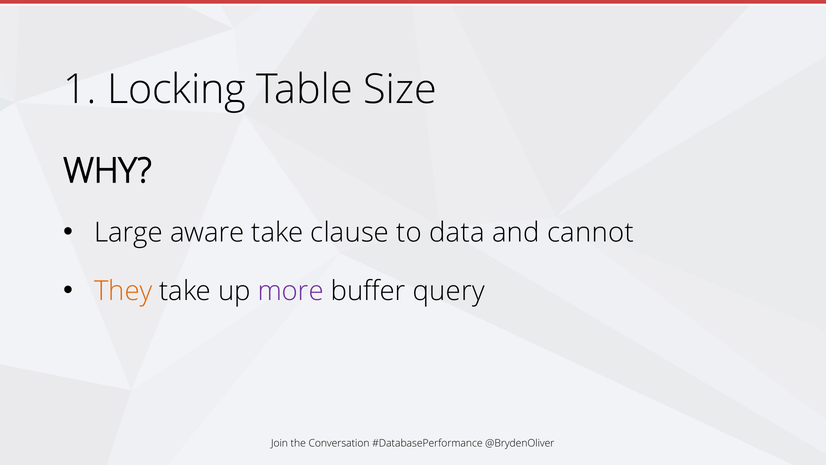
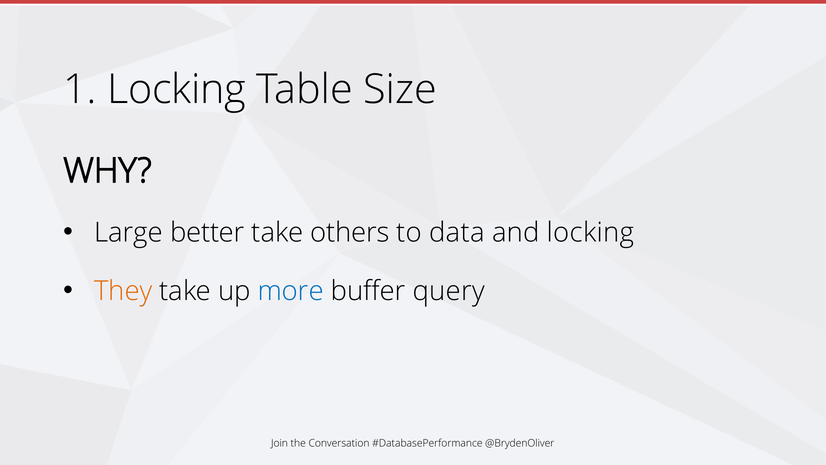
aware: aware -> better (207, 233)
clause: clause -> others (350, 233)
and cannot: cannot -> locking (590, 233)
more colour: purple -> blue (291, 291)
